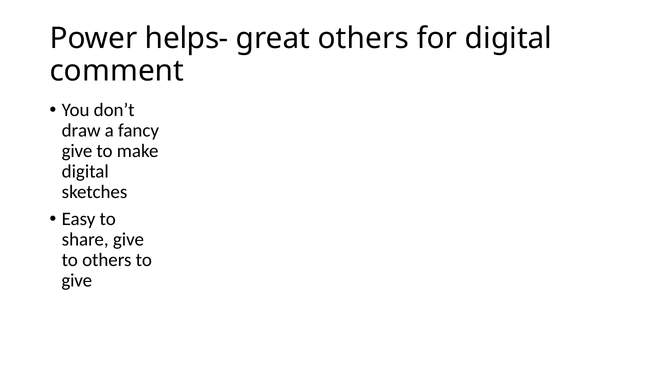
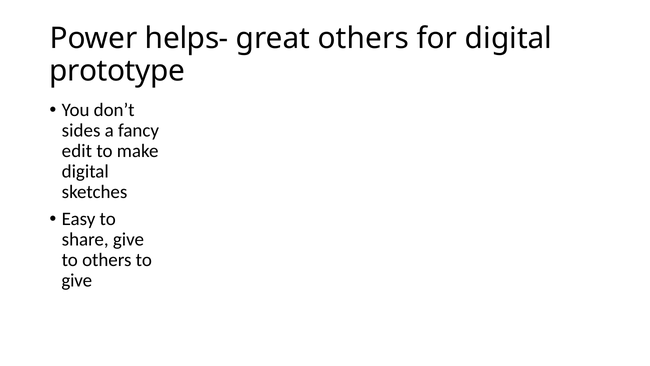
comment: comment -> prototype (117, 71)
draw: draw -> sides (81, 130)
give: give -> edit (77, 151)
